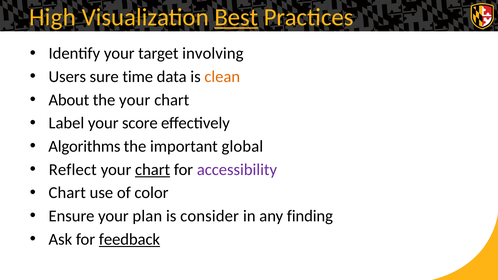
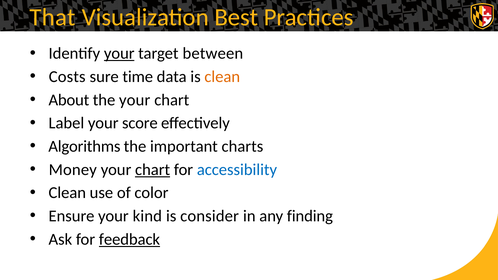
High: High -> That (52, 17)
Best underline: present -> none (236, 17)
your underline: none -> present (119, 54)
involving: involving -> between (213, 54)
Users: Users -> Costs (67, 77)
global: global -> charts (242, 146)
Reflect: Reflect -> Money (73, 170)
accessibility colour: purple -> blue (237, 170)
Chart: Chart -> Clean (67, 193)
plan: plan -> kind (147, 216)
